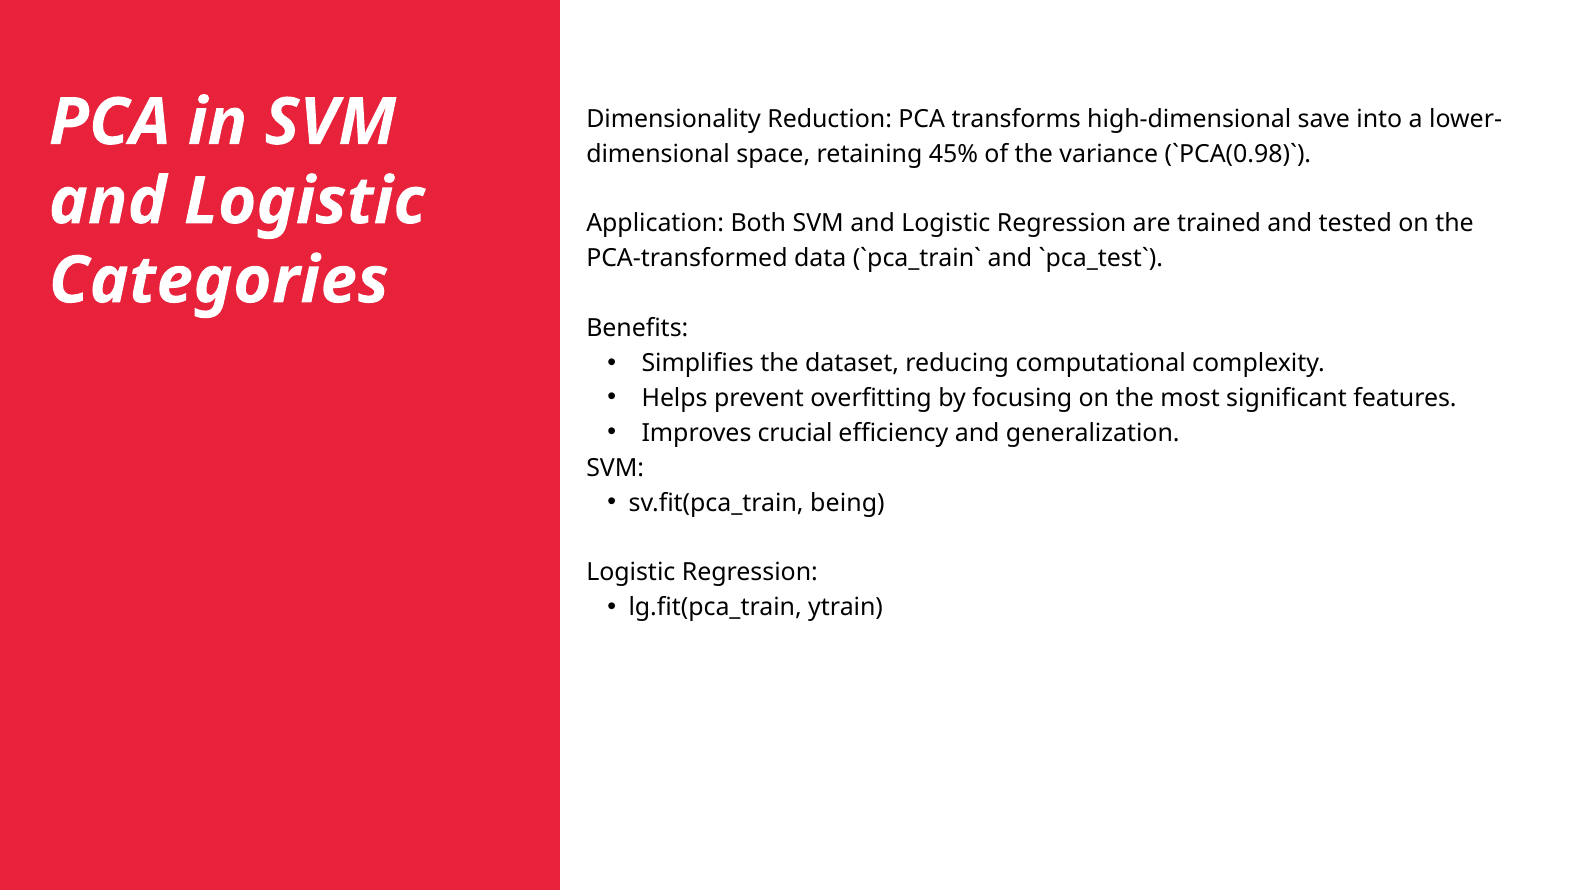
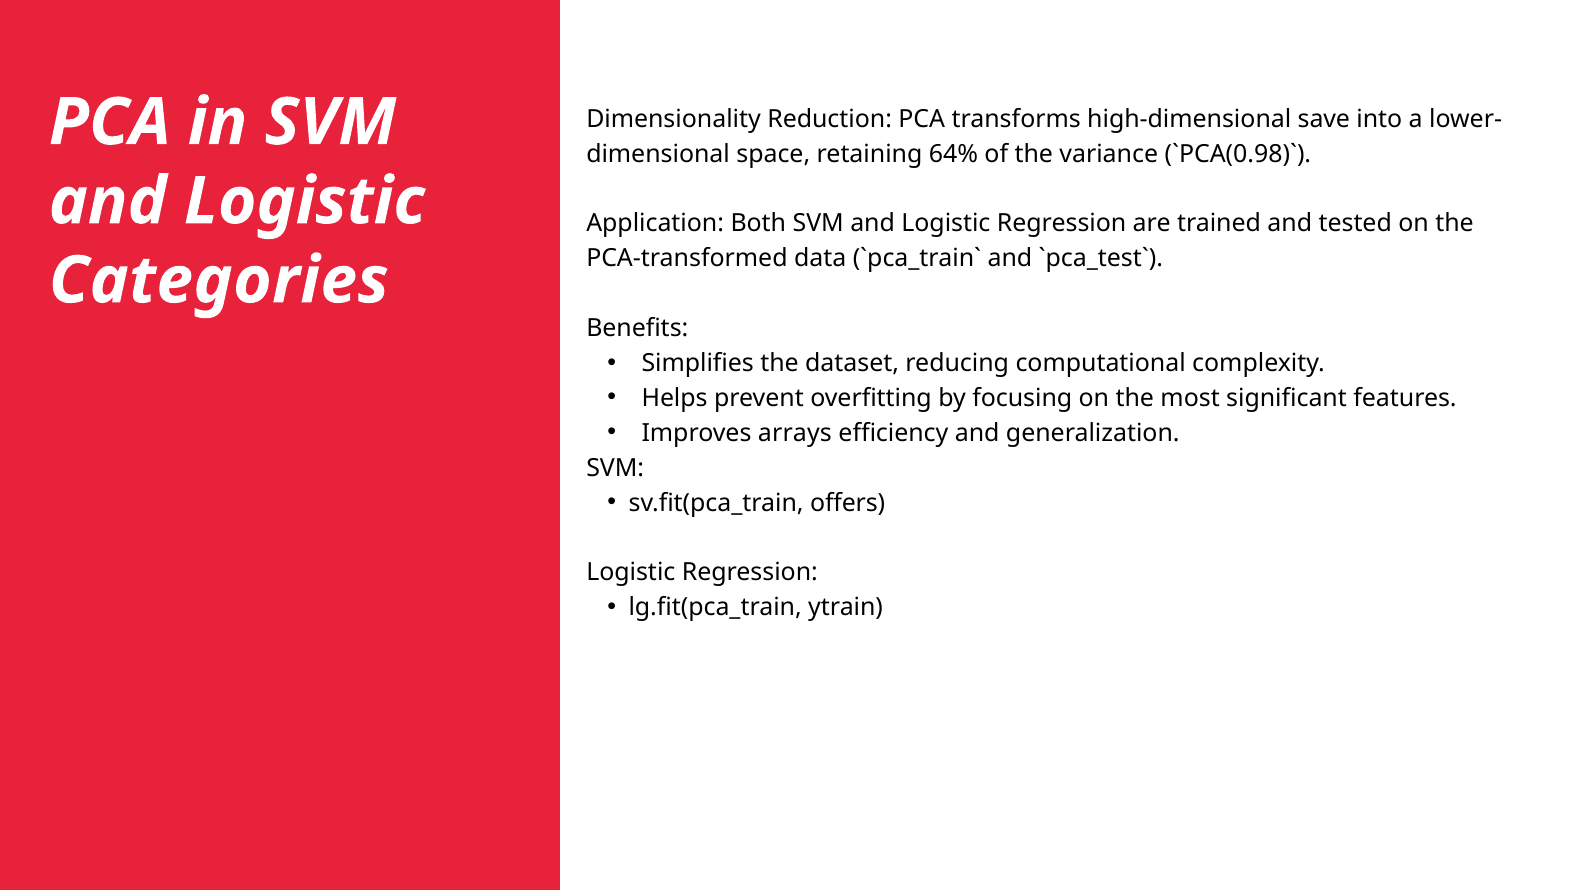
45%: 45% -> 64% (953, 154)
crucial: crucial -> arrays (795, 433)
being: being -> offers (848, 502)
